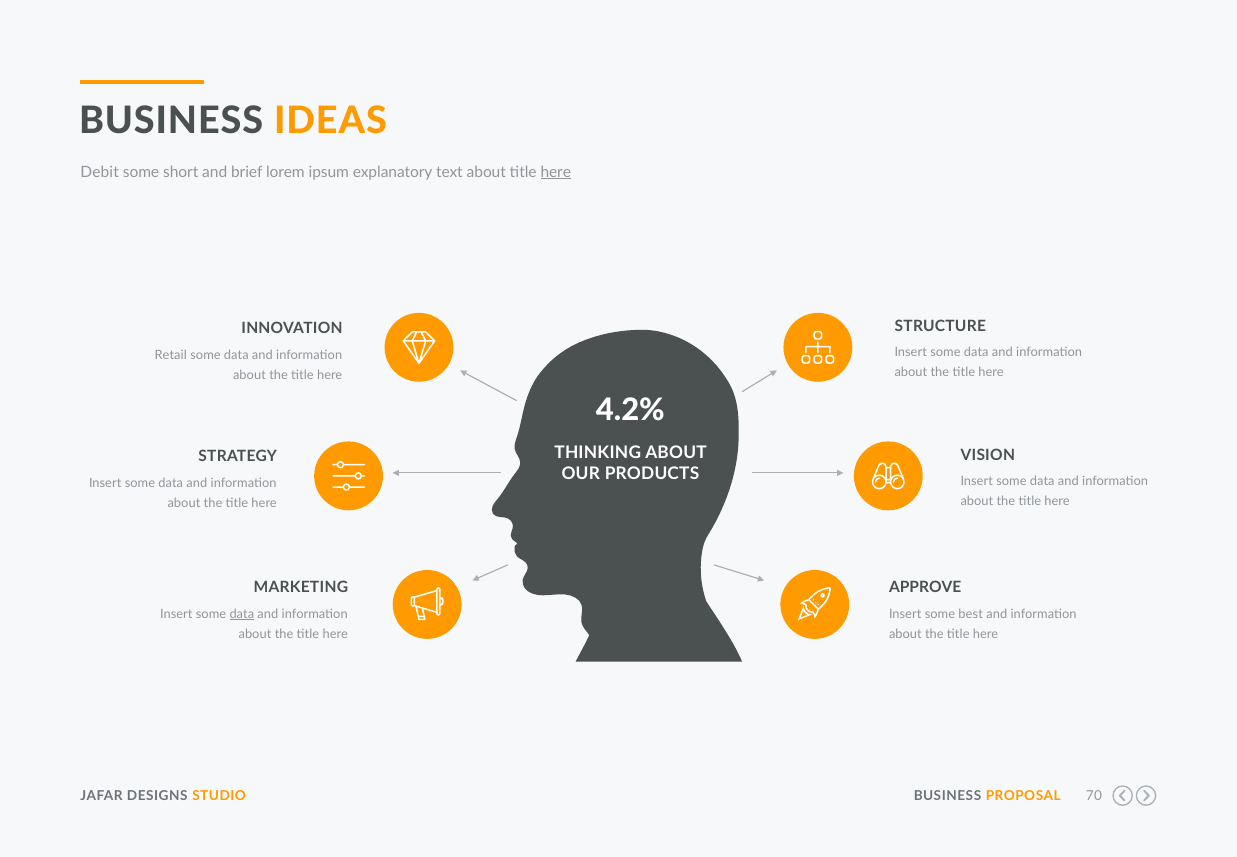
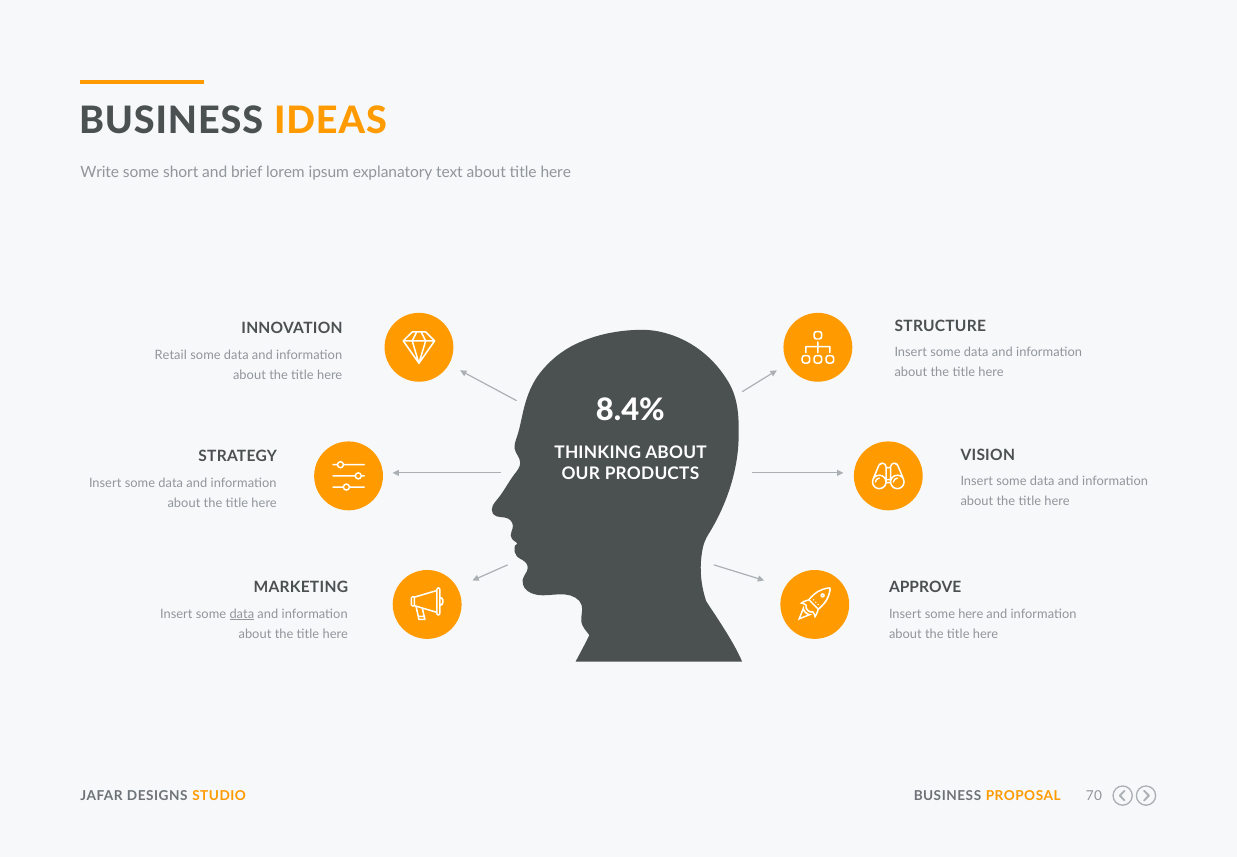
Debit: Debit -> Write (100, 172)
here underline: present -> none (556, 172)
4.2%: 4.2% -> 8.4% (630, 410)
some best: best -> here (971, 613)
